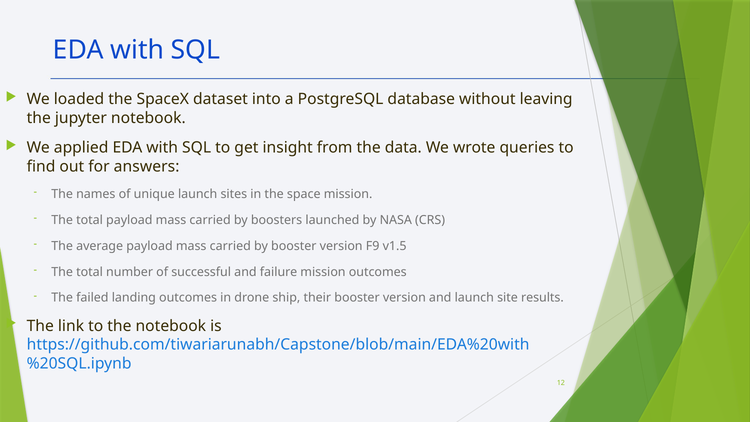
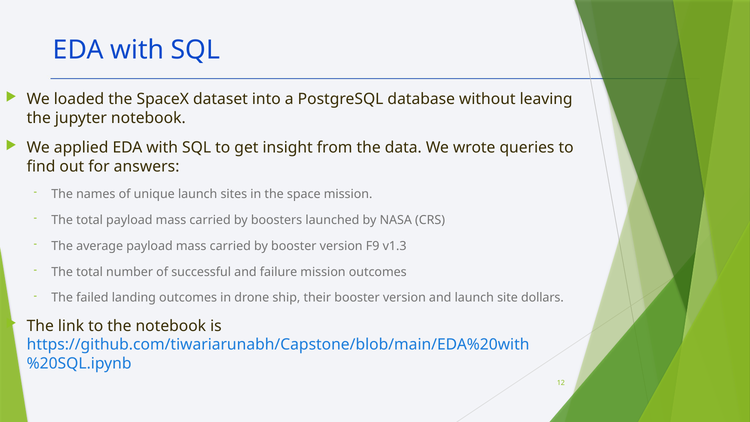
v1.5: v1.5 -> v1.3 (395, 246)
results: results -> dollars (542, 298)
